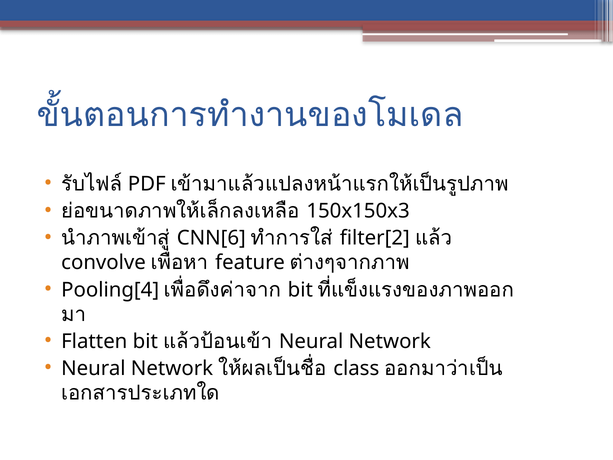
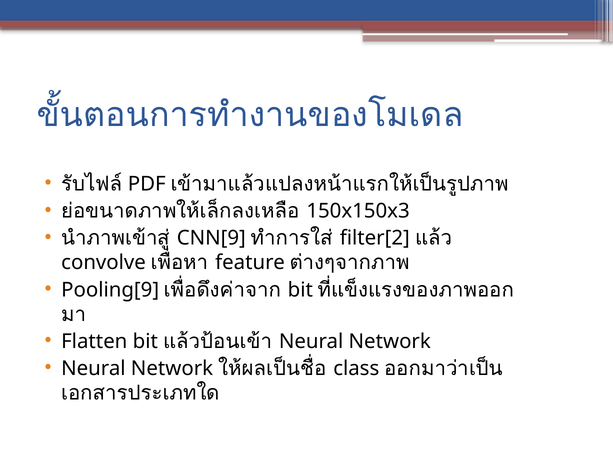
CNN[6: CNN[6 -> CNN[9 (211, 238)
Pooling[4: Pooling[4 -> Pooling[9 (110, 290)
